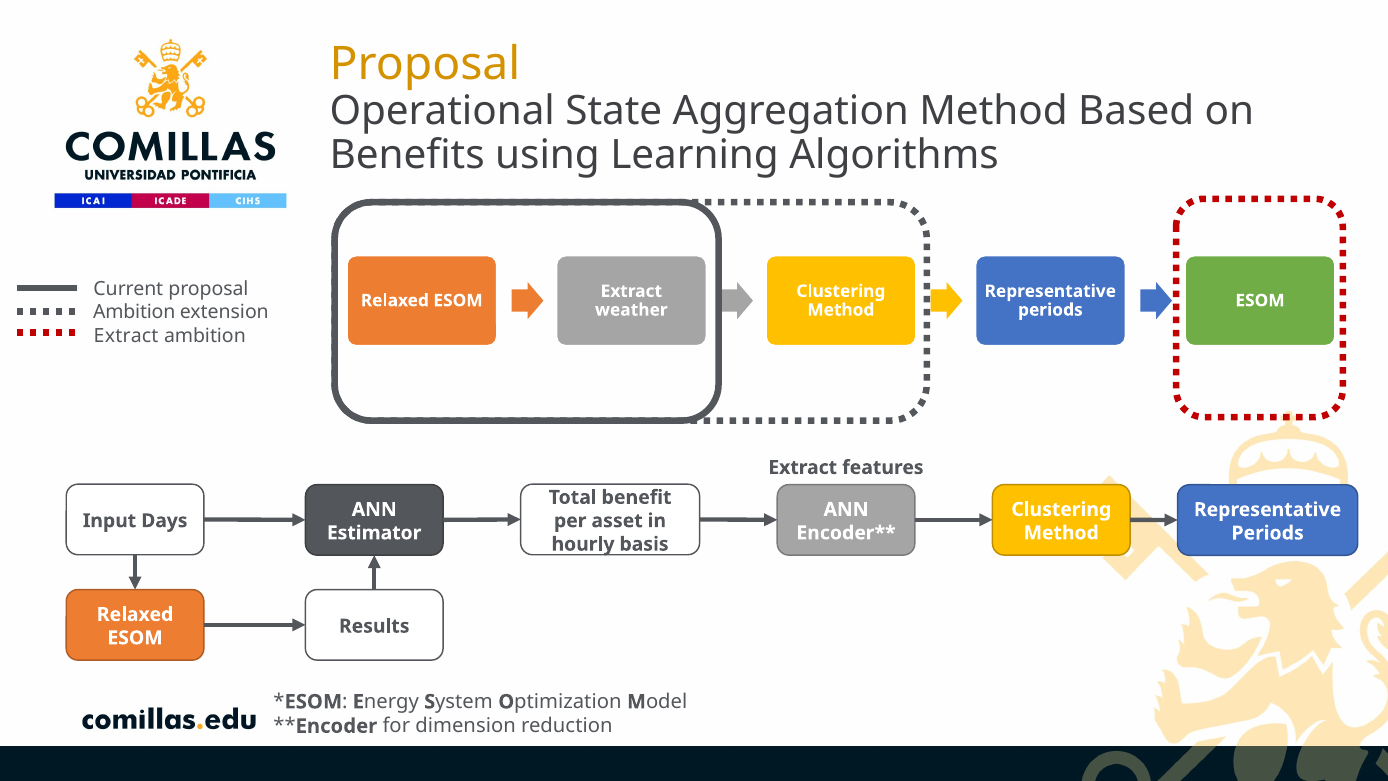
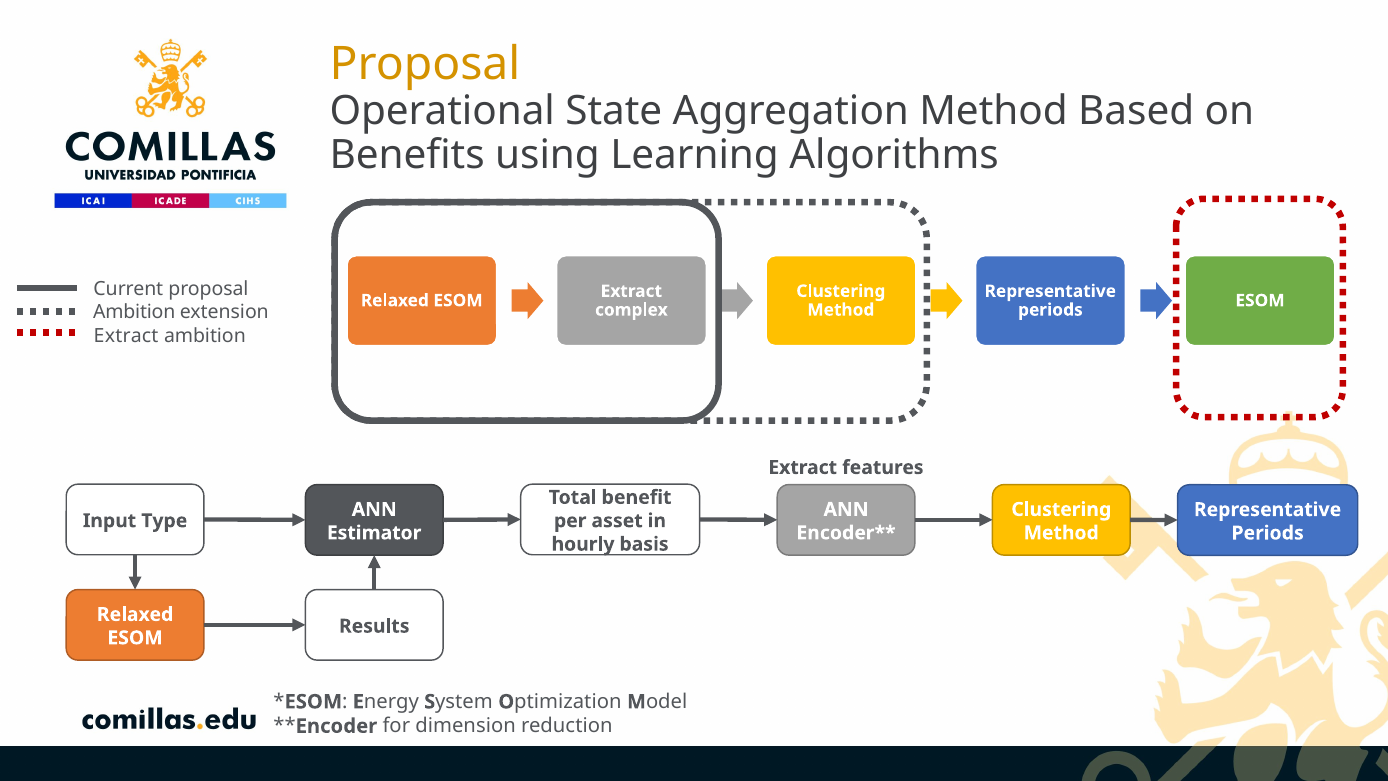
weather: weather -> complex (631, 310)
Days: Days -> Type (164, 521)
